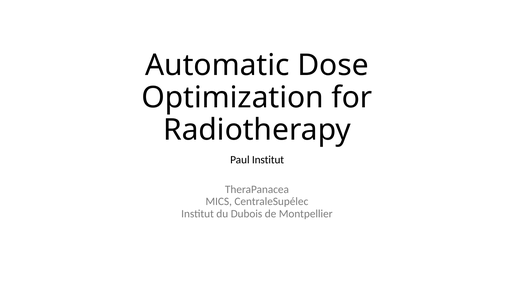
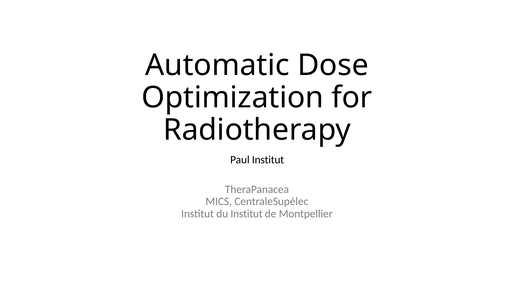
du Dubois: Dubois -> Institut (247, 214)
